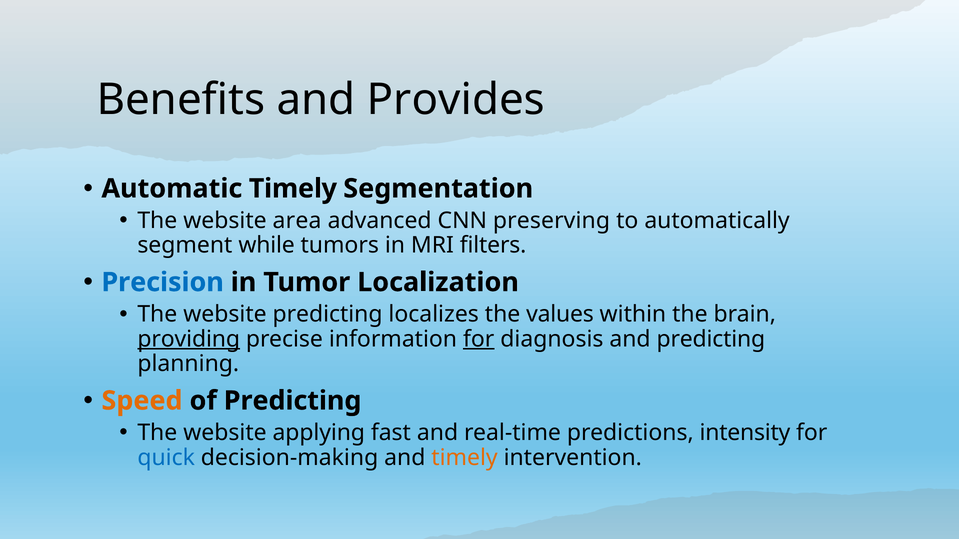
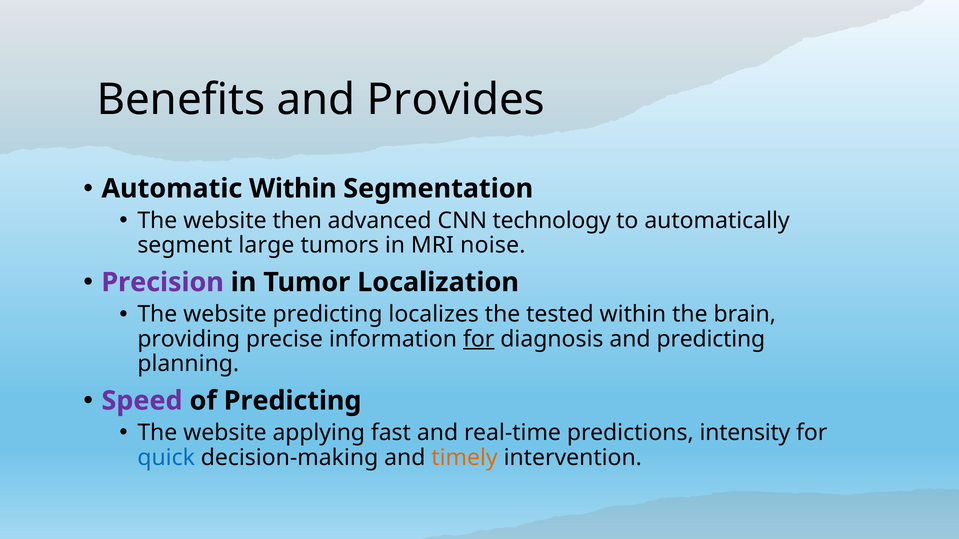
Automatic Timely: Timely -> Within (293, 189)
area: area -> then (297, 221)
preserving: preserving -> technology (552, 221)
while: while -> large (266, 246)
filters: filters -> noise (493, 246)
Precision colour: blue -> purple (163, 282)
values: values -> tested (560, 314)
providing underline: present -> none (189, 339)
Speed colour: orange -> purple (142, 401)
